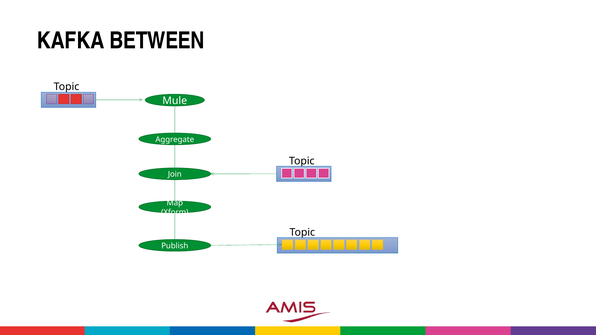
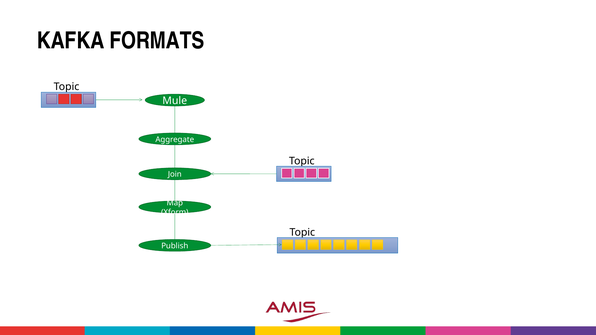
BETWEEN: BETWEEN -> FORMATS (157, 41)
